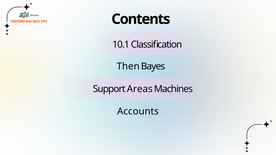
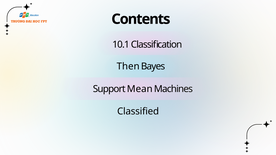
Areas: Areas -> Mean (140, 89)
Accounts: Accounts -> Classified (138, 112)
